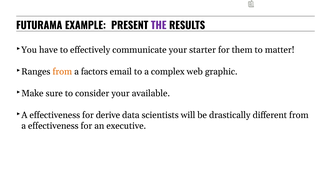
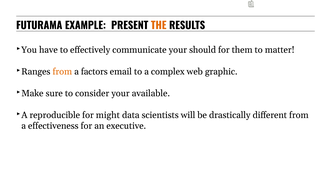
THE colour: purple -> orange (159, 26)
starter: starter -> should (203, 50)
effectiveness: effectiveness -> reproducible (55, 115)
derive: derive -> might (108, 115)
